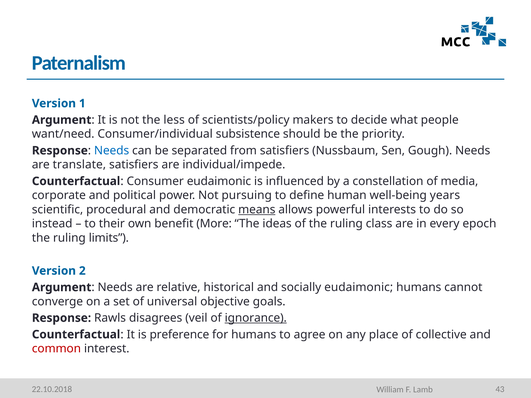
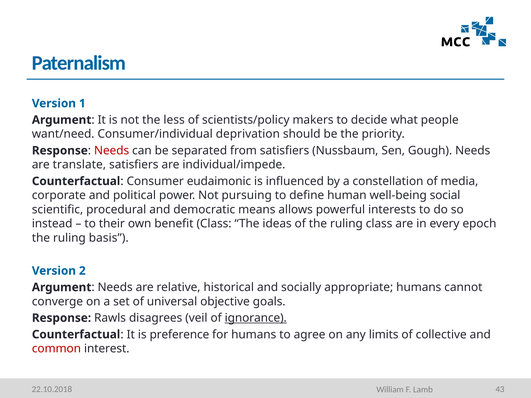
subsistence: subsistence -> deprivation (248, 134)
Needs colour: blue -> red (112, 151)
years: years -> social (445, 195)
means underline: present -> none (257, 210)
benefit More: More -> Class (214, 224)
limits: limits -> basis (109, 238)
socially eudaimonic: eudaimonic -> appropriate (359, 287)
place: place -> limits (384, 335)
